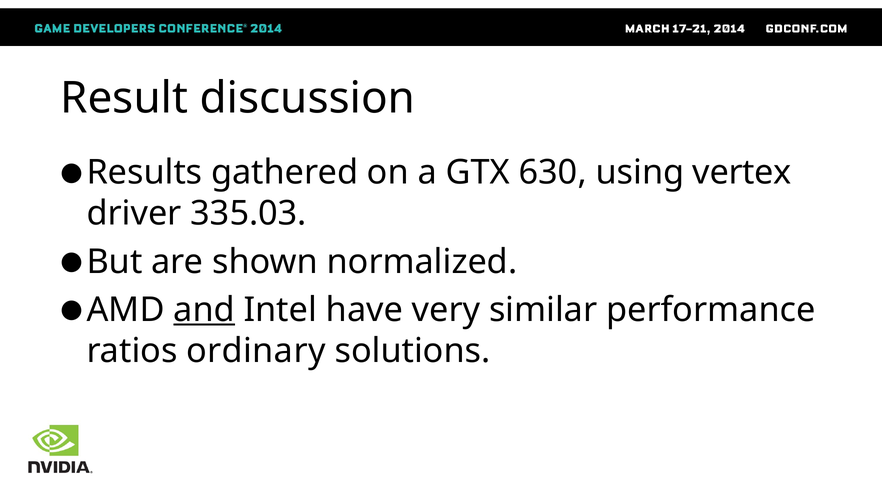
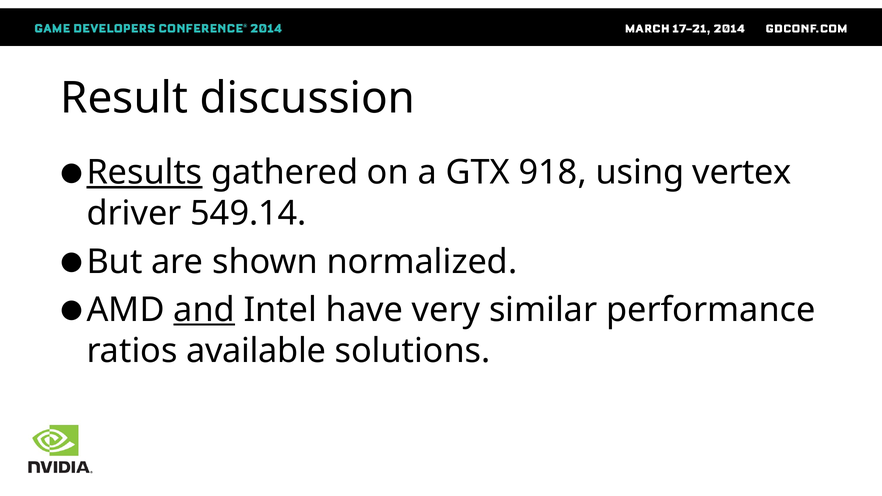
Results underline: none -> present (145, 173)
630: 630 -> 918 (553, 173)
335.03: 335.03 -> 549.14 (248, 214)
ordinary: ordinary -> available (256, 351)
